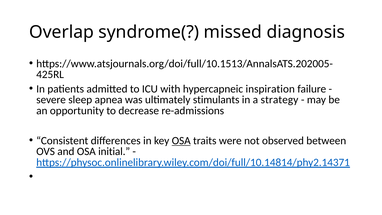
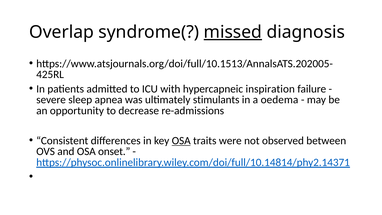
missed underline: none -> present (233, 32)
strategy: strategy -> oedema (279, 100)
initial: initial -> onset (114, 151)
